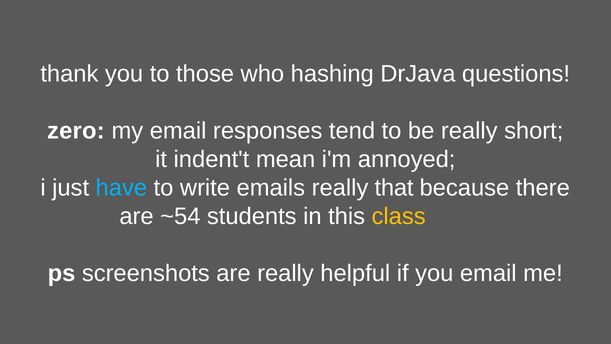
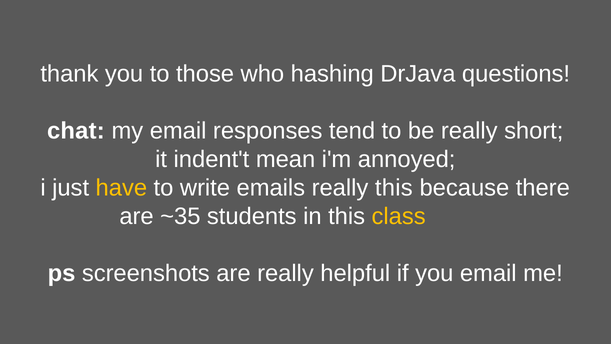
zero: zero -> chat (76, 131)
have colour: light blue -> yellow (121, 188)
really that: that -> this (394, 188)
~54: ~54 -> ~35 (180, 216)
